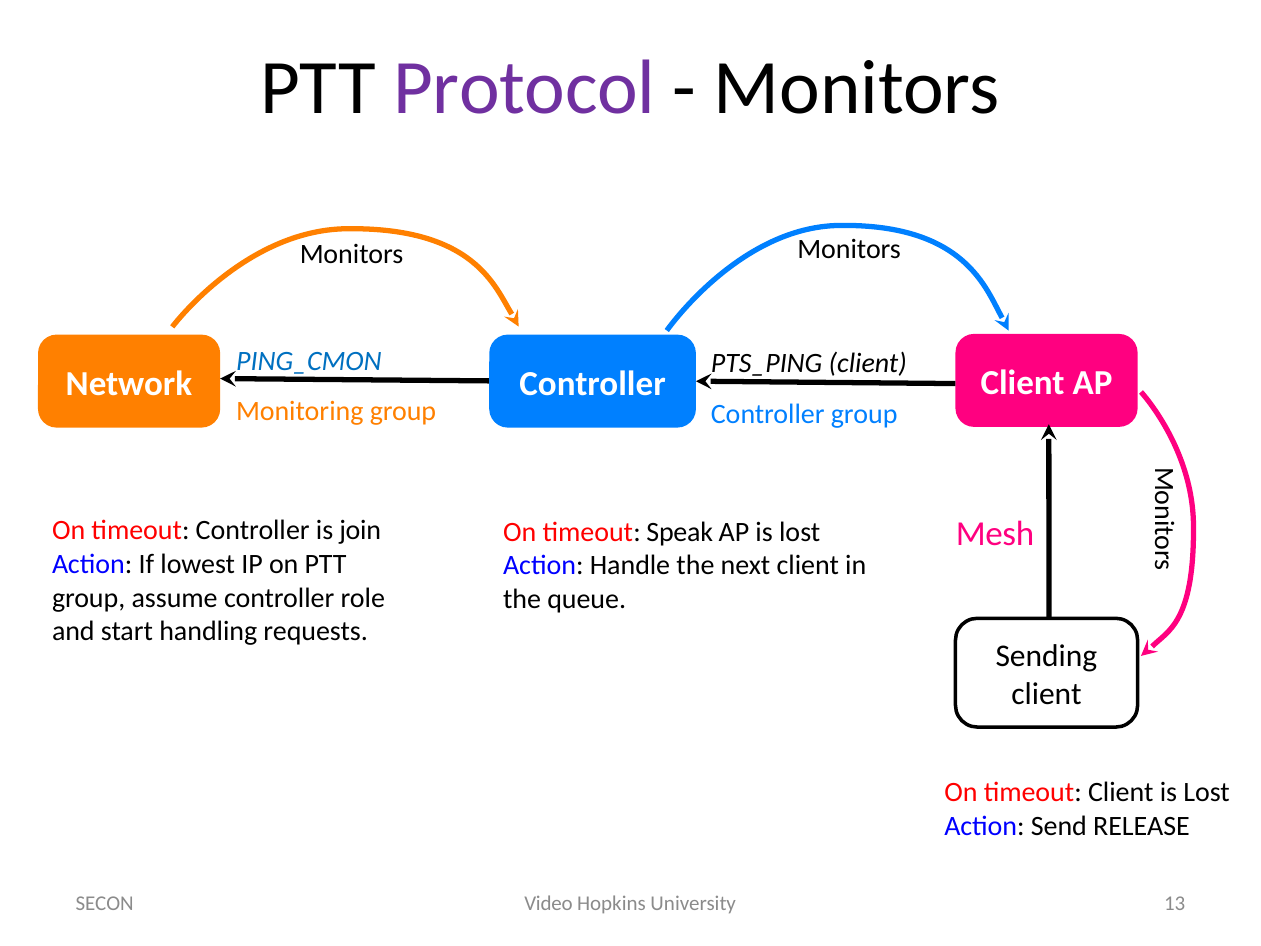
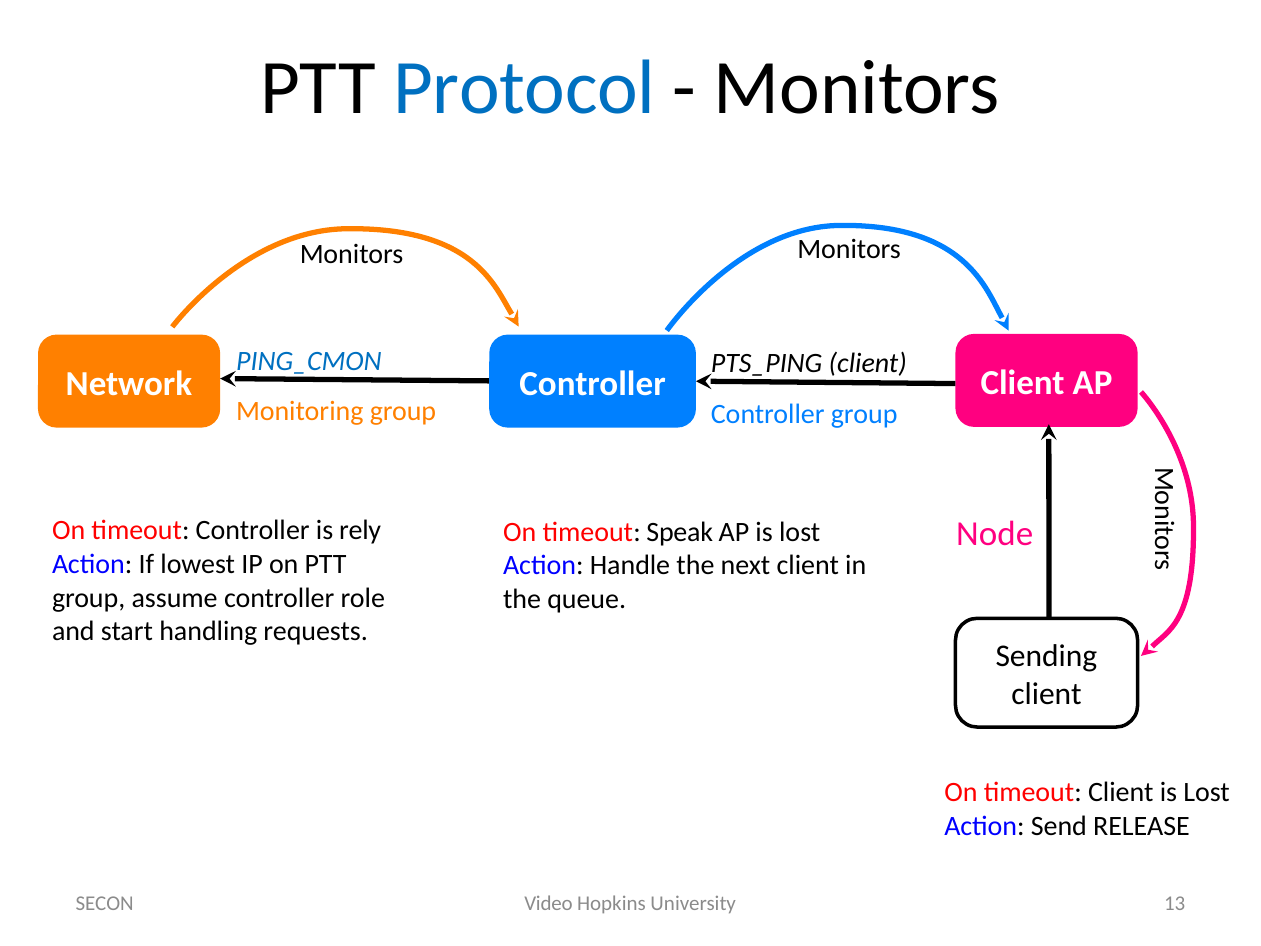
Protocol colour: purple -> blue (524, 88)
join: join -> rely (360, 530)
Mesh: Mesh -> Node (995, 533)
